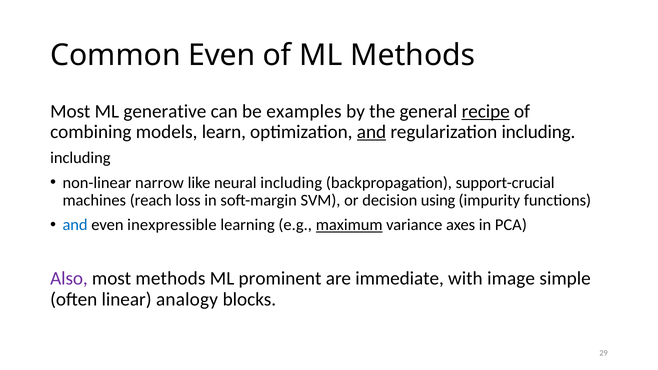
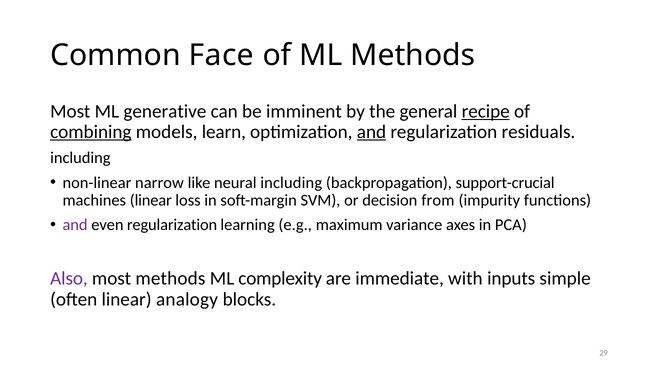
Common Even: Even -> Face (221, 55)
examples: examples -> imminent (304, 111)
combining underline: none -> present (91, 132)
regularization including: including -> residuals (538, 132)
machines reach: reach -> linear (151, 200)
using: using -> from (438, 200)
and colour: blue -> purple (75, 225)
even inexpressible: inexpressible -> regularization (172, 225)
maximum underline: present -> none (349, 225)
prominent: prominent -> complexity (280, 279)
image: image -> inputs (511, 279)
